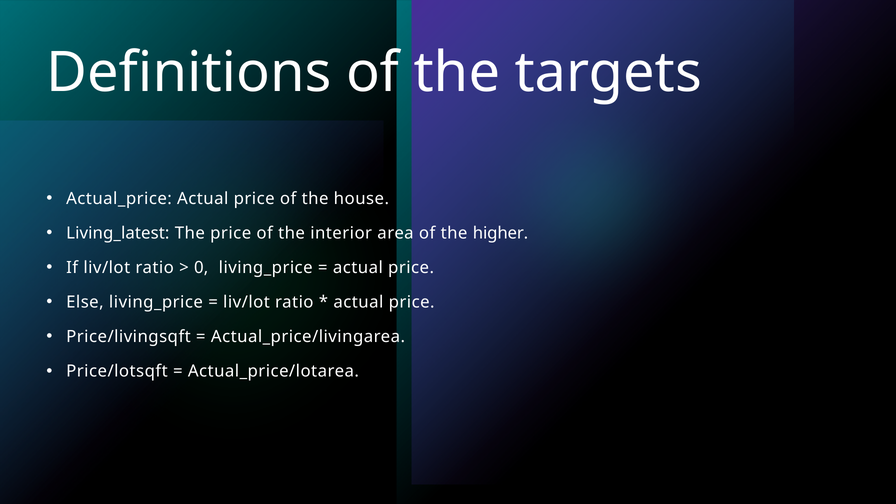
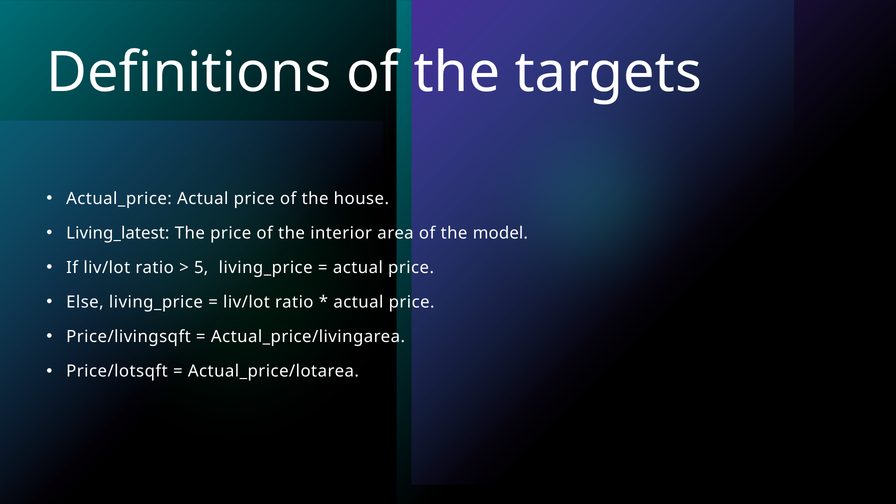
higher: higher -> model (500, 233)
0: 0 -> 5 (201, 268)
